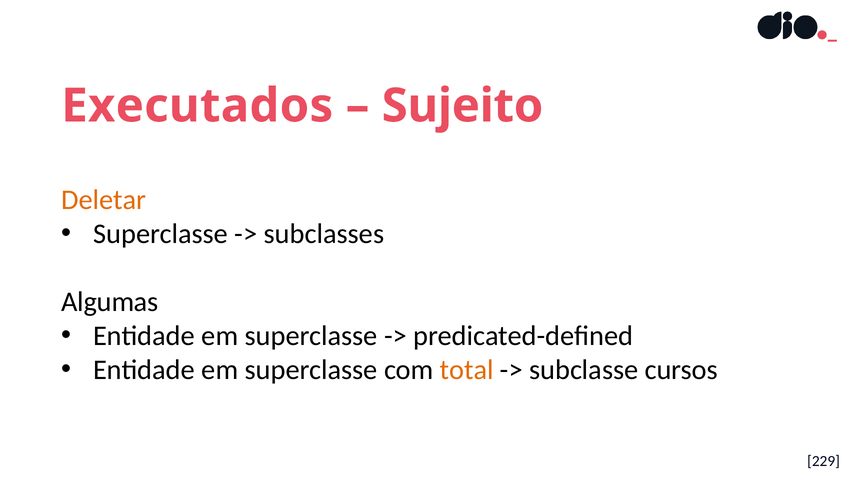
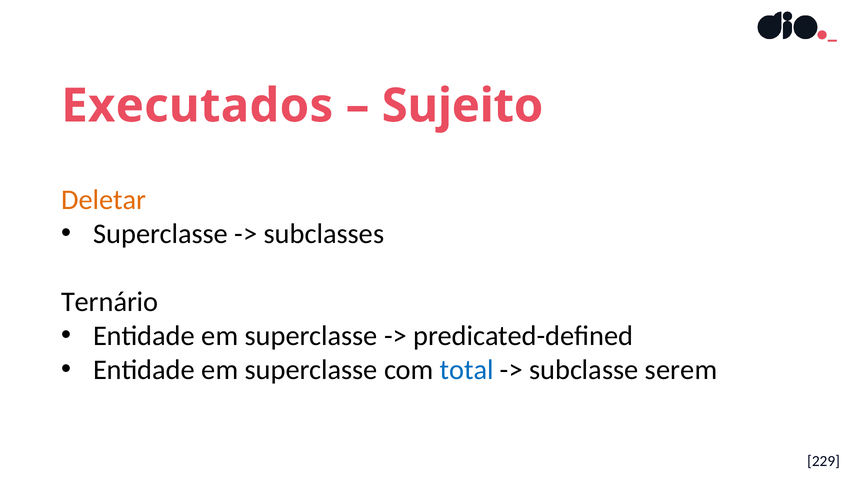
Algumas: Algumas -> Ternário (110, 302)
total colour: orange -> blue (467, 370)
cursos: cursos -> serem (681, 370)
